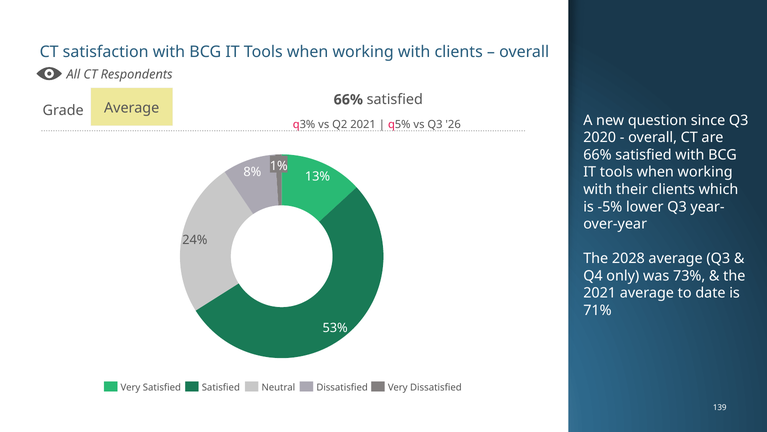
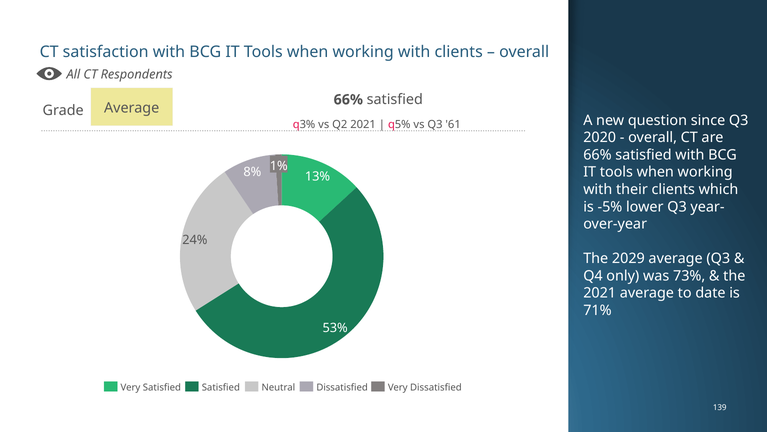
26: 26 -> 61 (453, 124)
2028: 2028 -> 2029 (628, 258)
